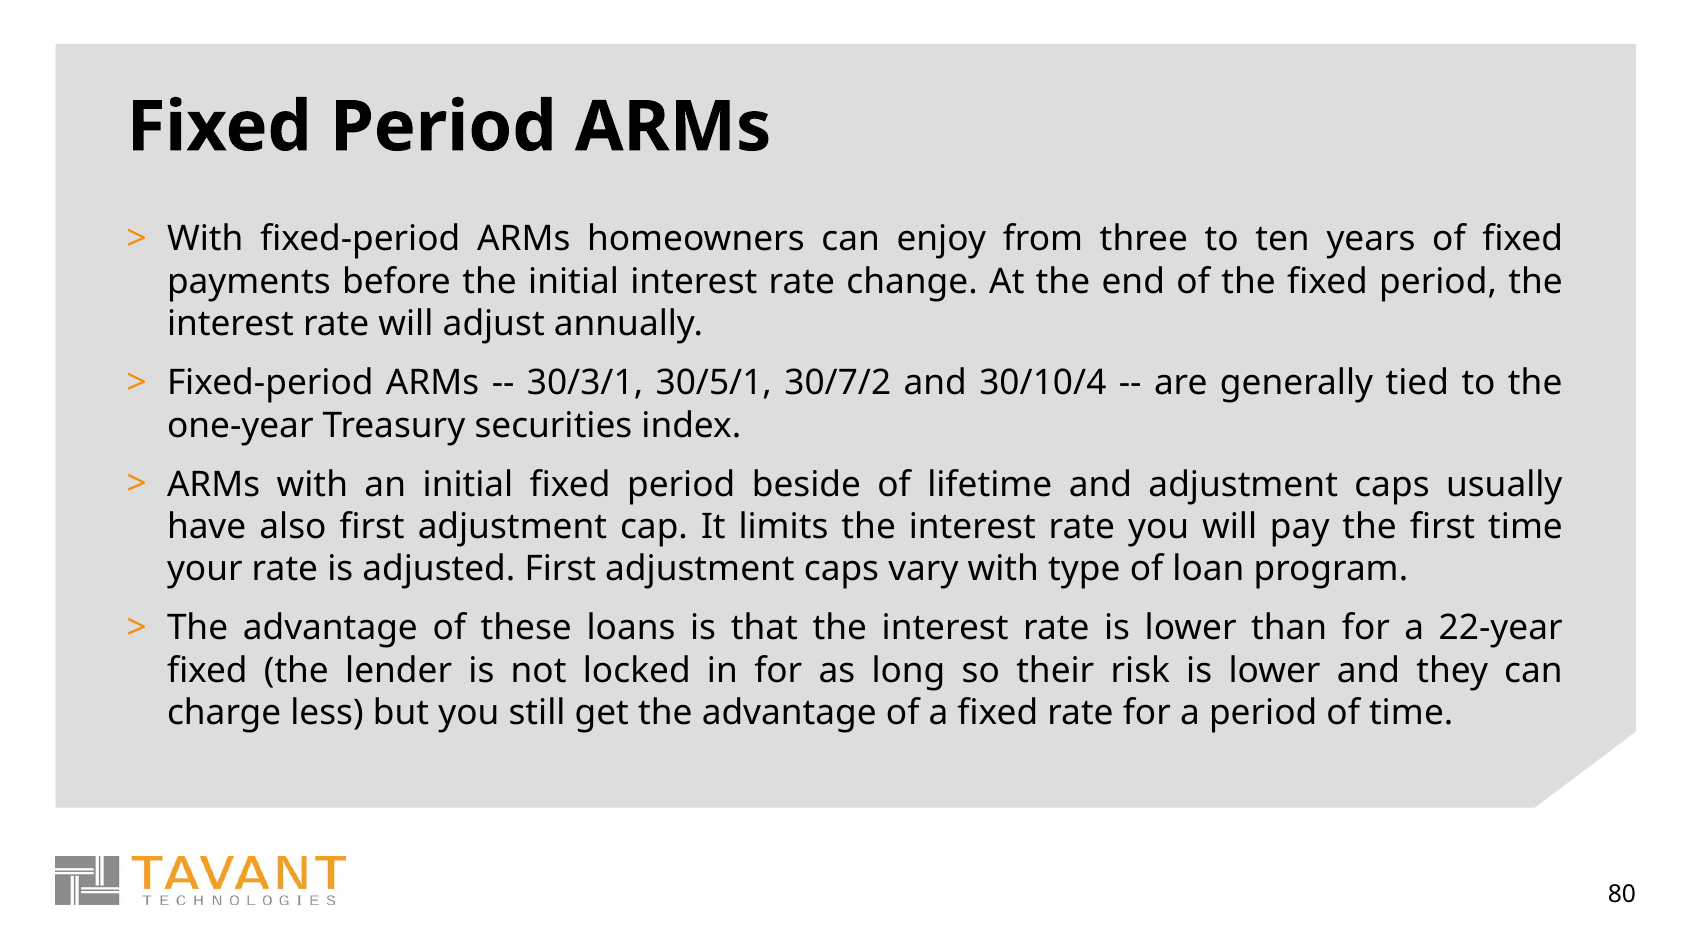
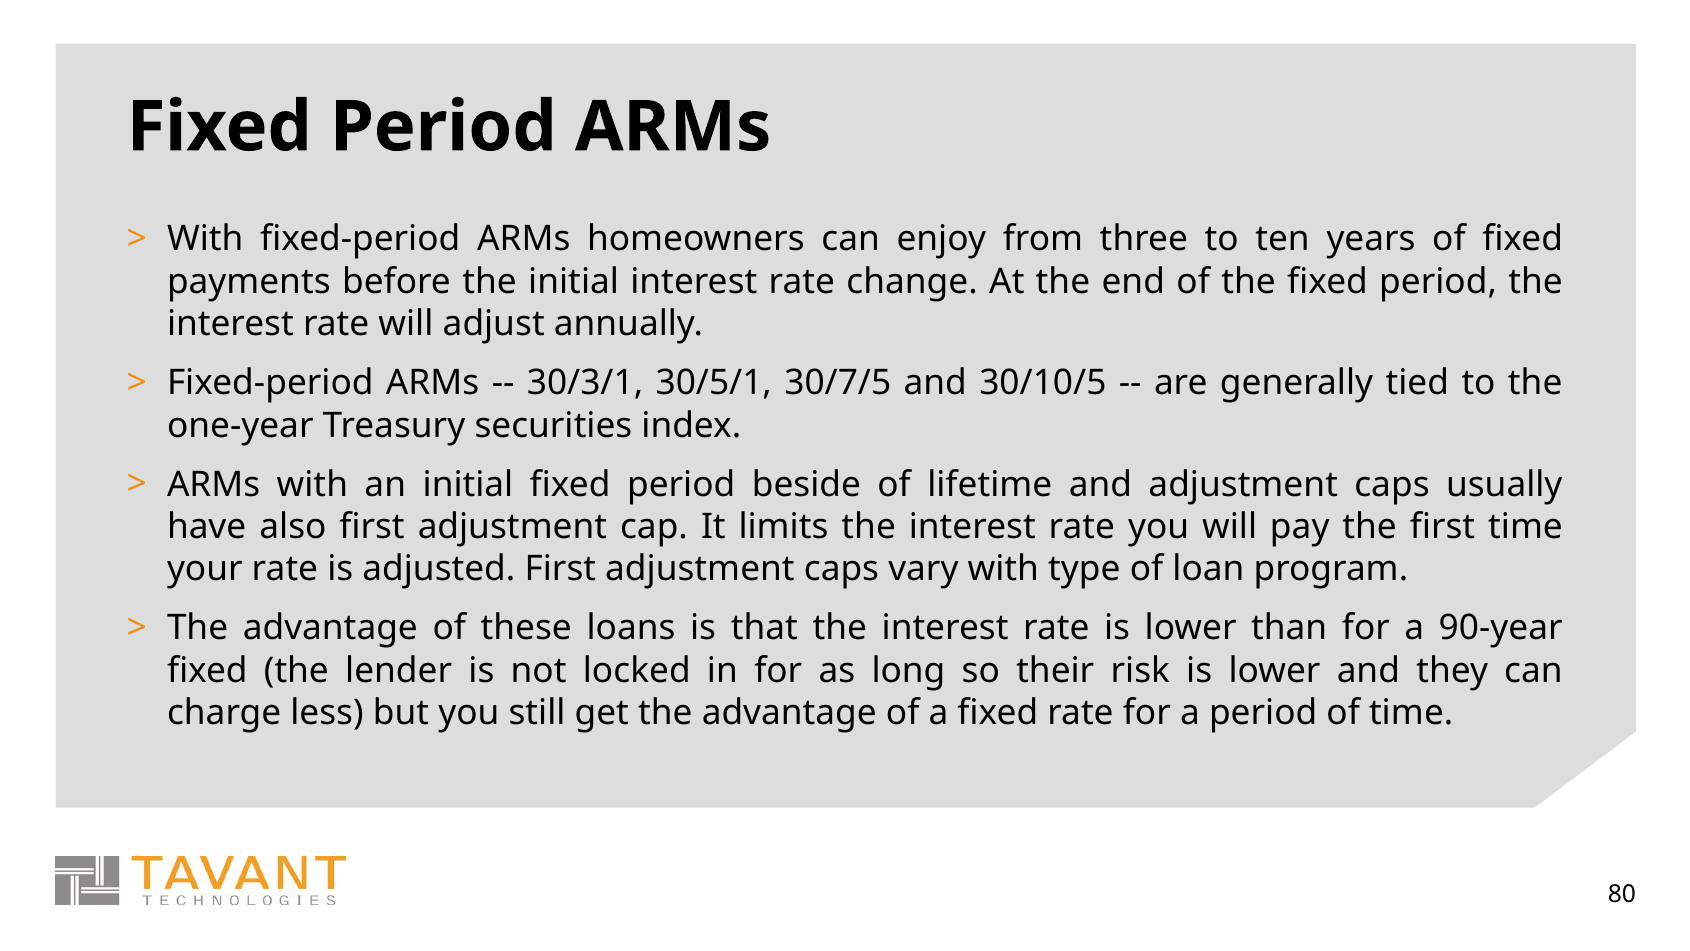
30/7/2: 30/7/2 -> 30/7/5 (838, 383)
30/10/4: 30/10/4 -> 30/10/5 (1043, 383)
22-year: 22-year -> 90-year (1501, 628)
